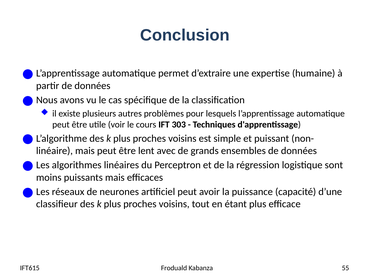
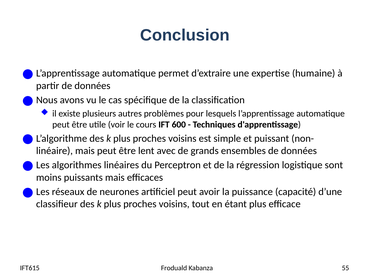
303: 303 -> 600 (179, 125)
